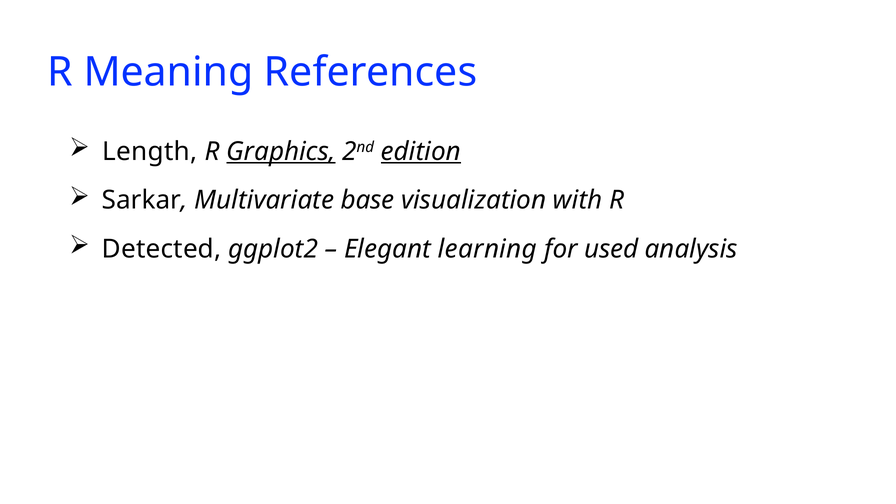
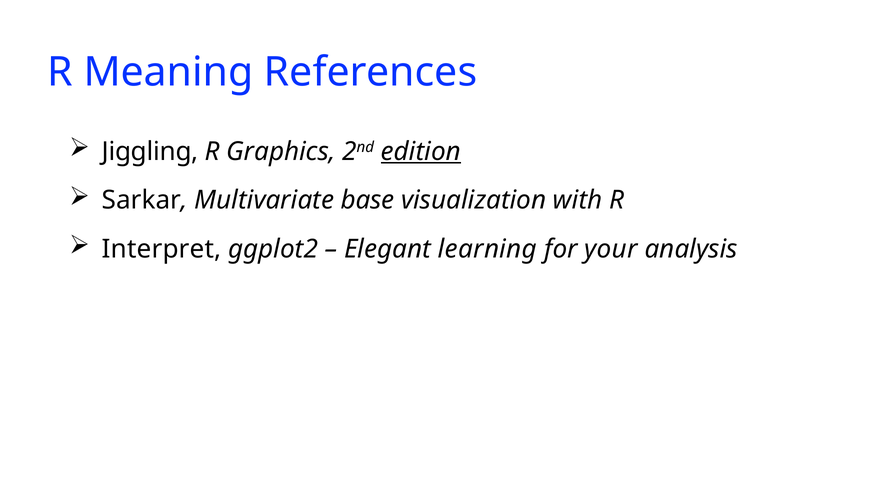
Length: Length -> Jiggling (150, 151)
Graphics underline: present -> none (281, 151)
Detected: Detected -> Interpret (162, 249)
used: used -> your (611, 249)
